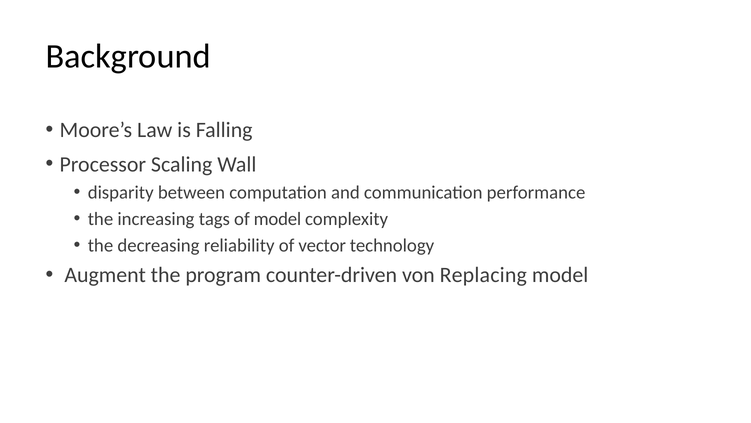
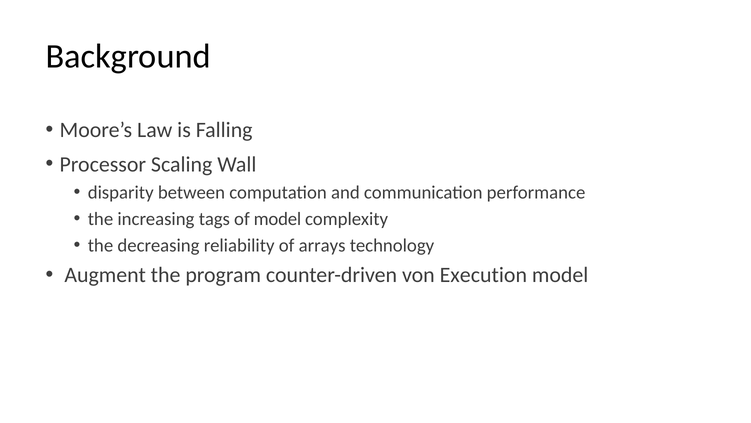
vector: vector -> arrays (322, 245)
Replacing: Replacing -> Execution (483, 275)
